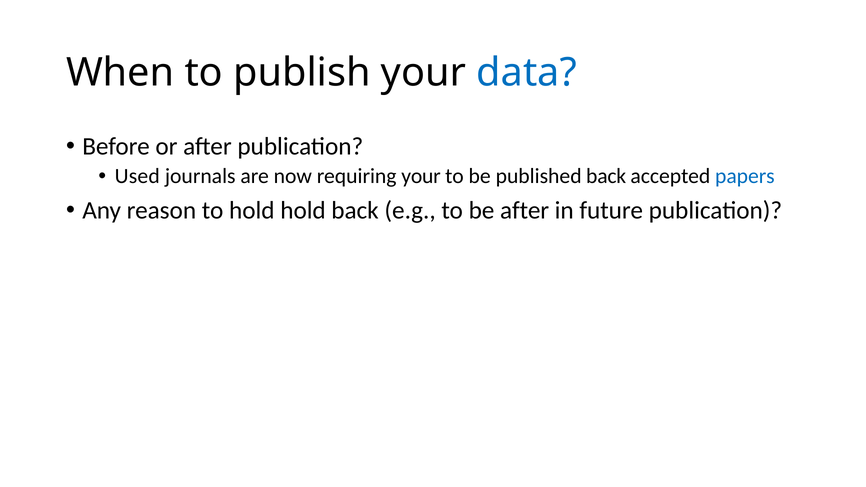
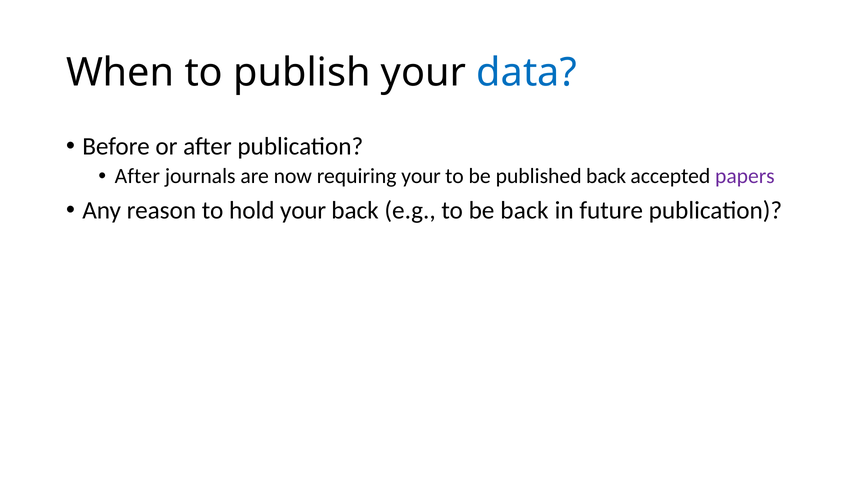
Used: Used -> After (137, 176)
papers colour: blue -> purple (745, 176)
hold hold: hold -> your (303, 211)
be after: after -> back (524, 211)
